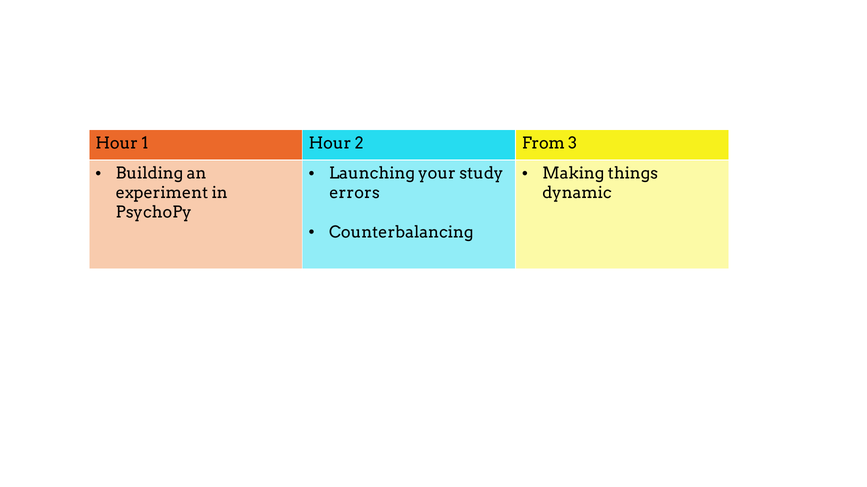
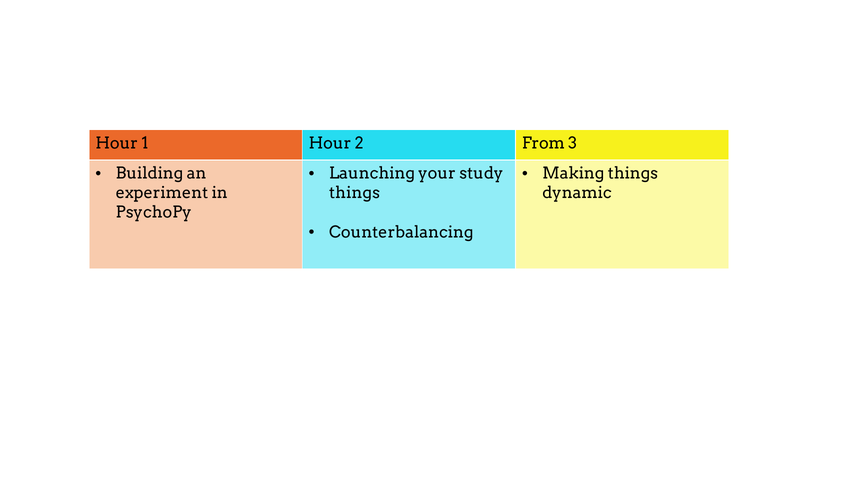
errors: errors -> things (355, 193)
